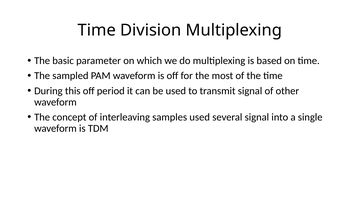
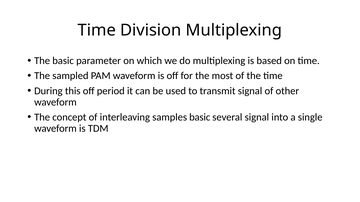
samples used: used -> basic (200, 117)
